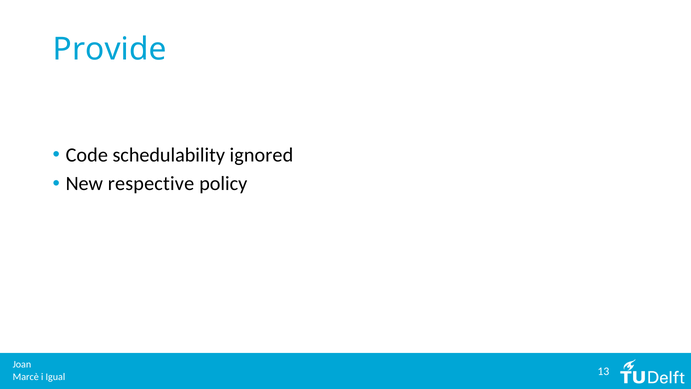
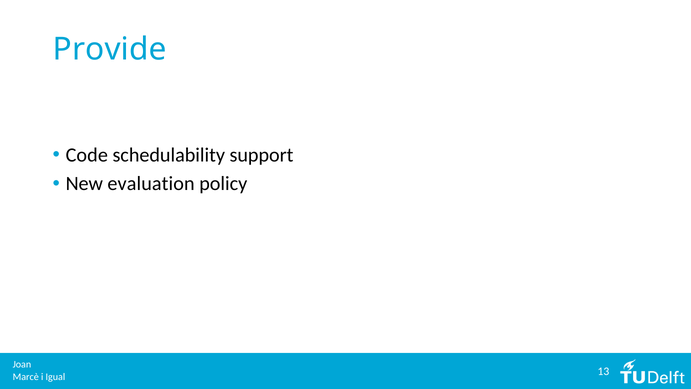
ignored: ignored -> support (261, 155)
respective: respective -> evaluation (151, 184)
